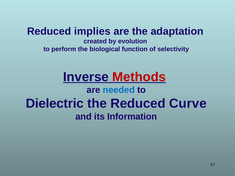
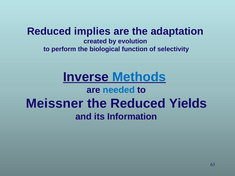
Methods colour: red -> blue (139, 77)
Dielectric: Dielectric -> Meissner (55, 104)
Curve: Curve -> Yields (188, 104)
